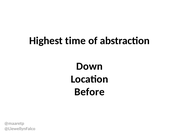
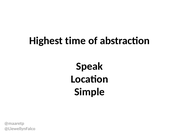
Down: Down -> Speak (89, 66)
Before: Before -> Simple (89, 92)
